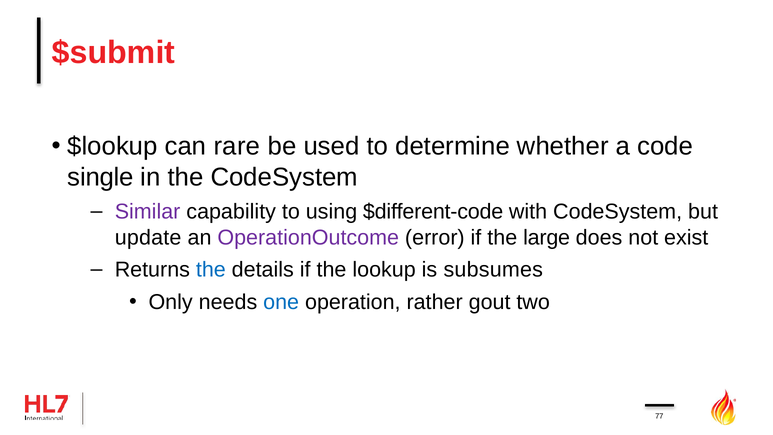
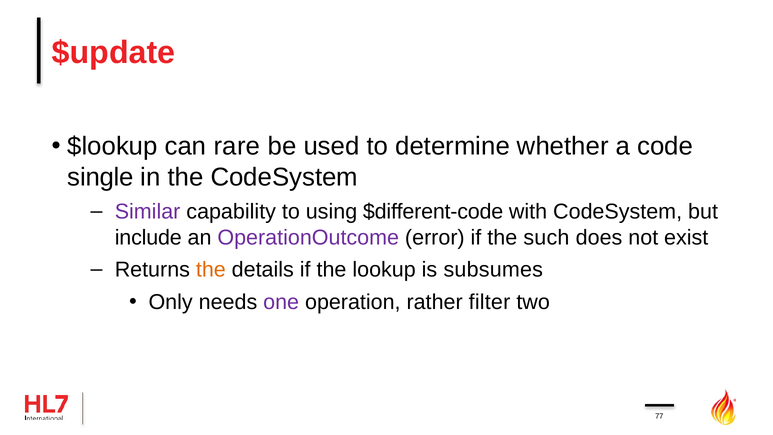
$submit: $submit -> $update (114, 53)
update: update -> include (148, 238)
large: large -> such (546, 238)
the colour: blue -> orange (211, 270)
one colour: blue -> purple (281, 302)
gout: gout -> filter (490, 302)
